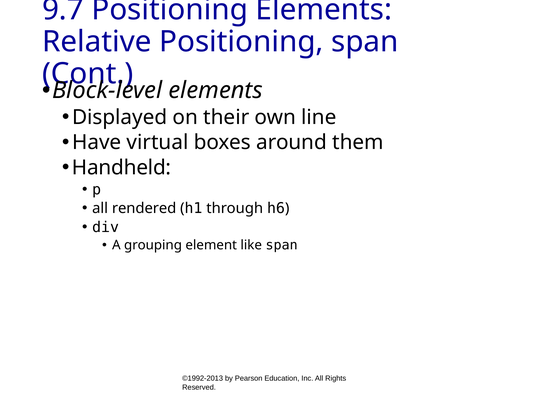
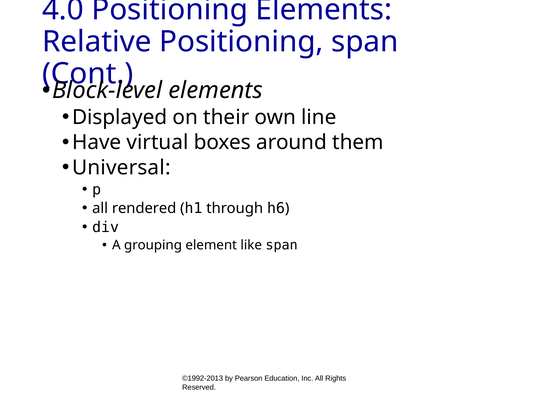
9.7: 9.7 -> 4.0 (63, 10)
Handheld: Handheld -> Universal (121, 168)
